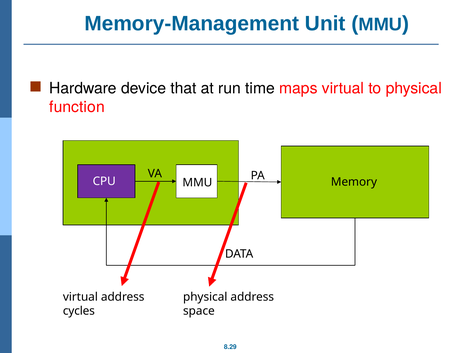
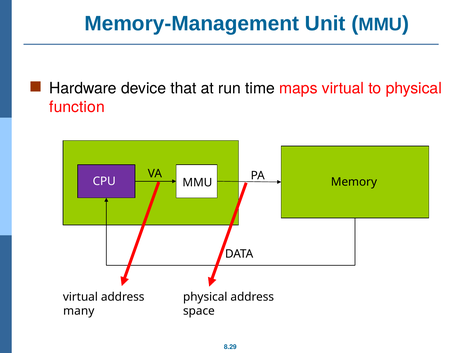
cycles: cycles -> many (79, 311)
